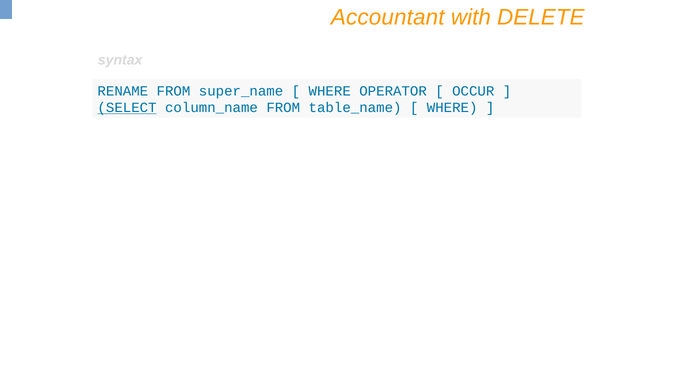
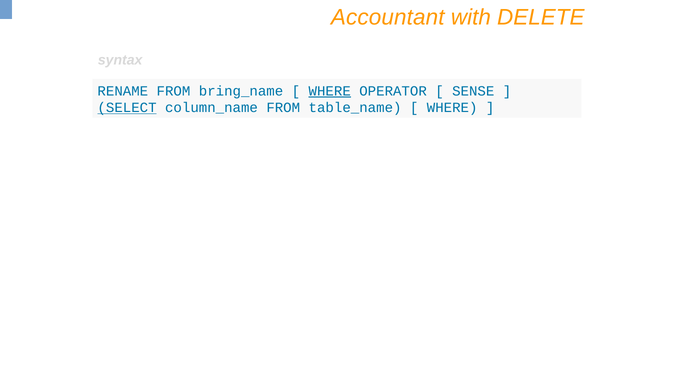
super_name: super_name -> bring_name (241, 91)
WHERE underline: none -> present (330, 91)
OCCUR: OCCUR -> SENSE (473, 91)
